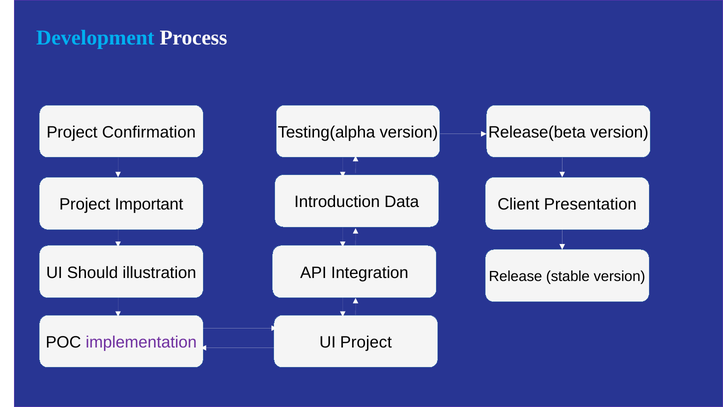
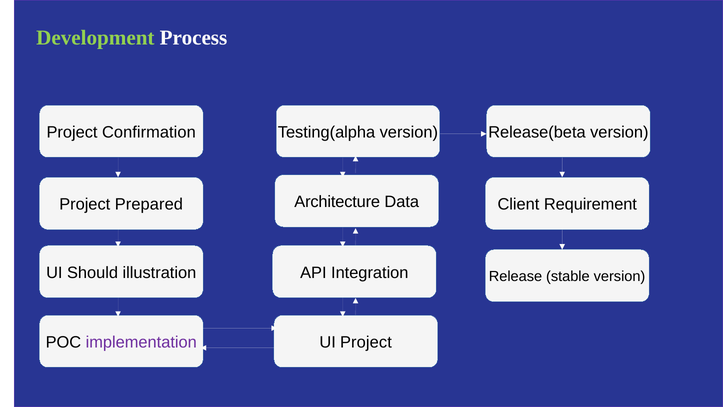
Development colour: light blue -> light green (95, 38)
Introduction: Introduction -> Architecture (337, 202)
Important: Important -> Prepared (149, 204)
Presentation: Presentation -> Requirement (590, 204)
